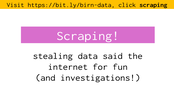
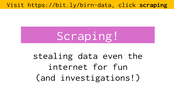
said: said -> even (113, 56)
